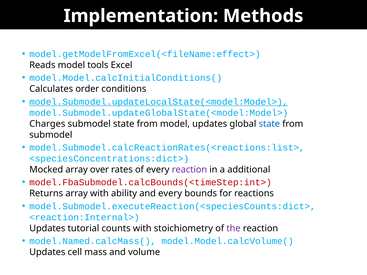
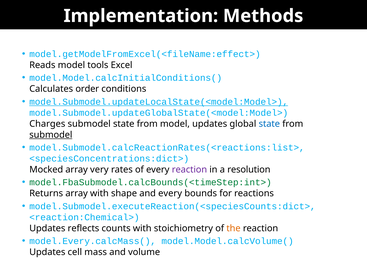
submodel underline: none -> present (51, 135)
over: over -> very (99, 170)
additional: additional -> resolution (249, 170)
model.FbaSubmodel.calcBounds(<timeStep:int> colour: red -> green (150, 183)
ability: ability -> shape (124, 194)
<reaction:Internal>: <reaction:Internal> -> <reaction:Chemical> (84, 217)
tutorial: tutorial -> reflects (83, 229)
the colour: purple -> orange (234, 229)
model.Named.calcMass(: model.Named.calcMass( -> model.Every.calcMass( (93, 241)
